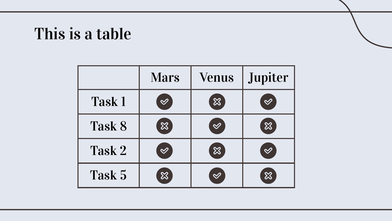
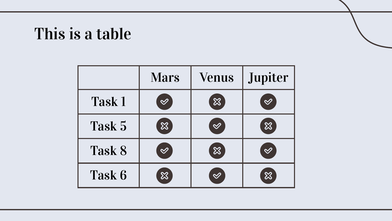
8: 8 -> 5 (123, 126)
2: 2 -> 8 (123, 151)
5: 5 -> 6 (123, 175)
